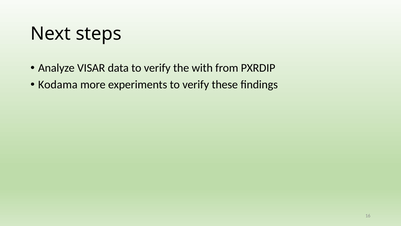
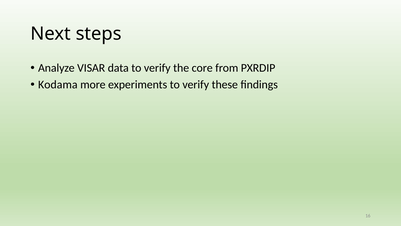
with: with -> core (202, 68)
